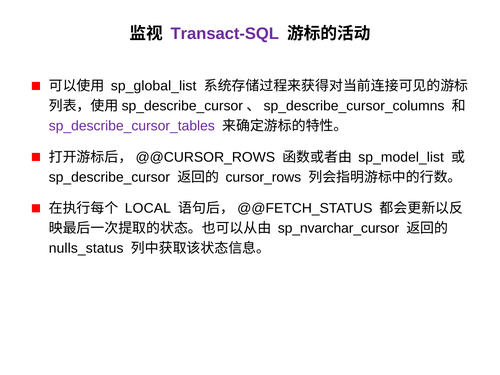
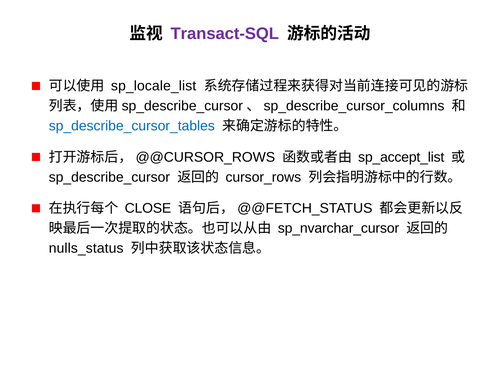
sp_global_list: sp_global_list -> sp_locale_list (154, 86)
sp_describe_cursor_tables colour: purple -> blue (132, 126)
sp_model_list: sp_model_list -> sp_accept_list (401, 157)
LOCAL: LOCAL -> CLOSE (148, 208)
